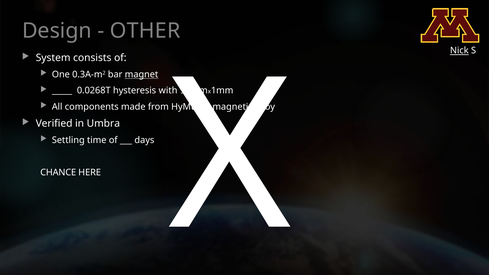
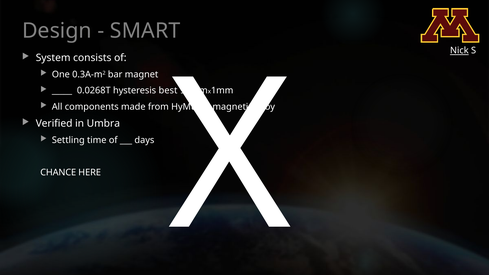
OTHER: OTHER -> SMART (145, 31)
magnet underline: present -> none (142, 75)
with: with -> best (168, 91)
